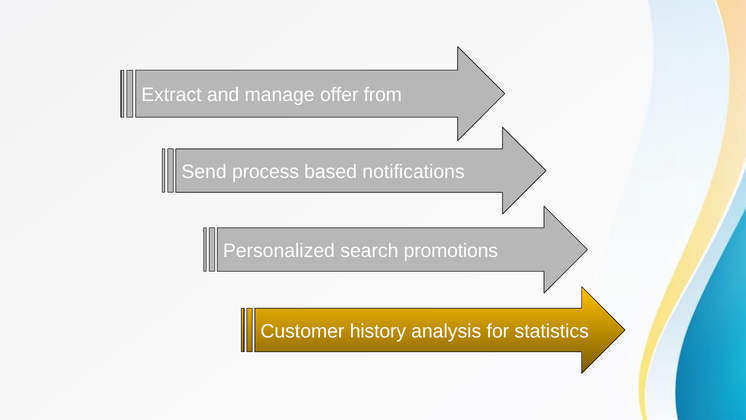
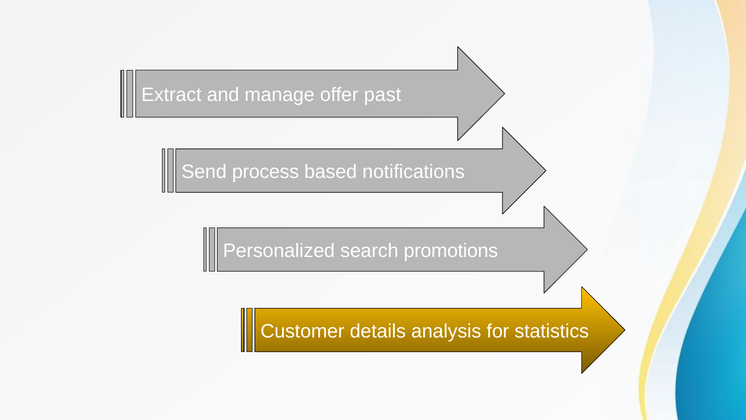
from: from -> past (383, 95)
history: history -> details (378, 331)
